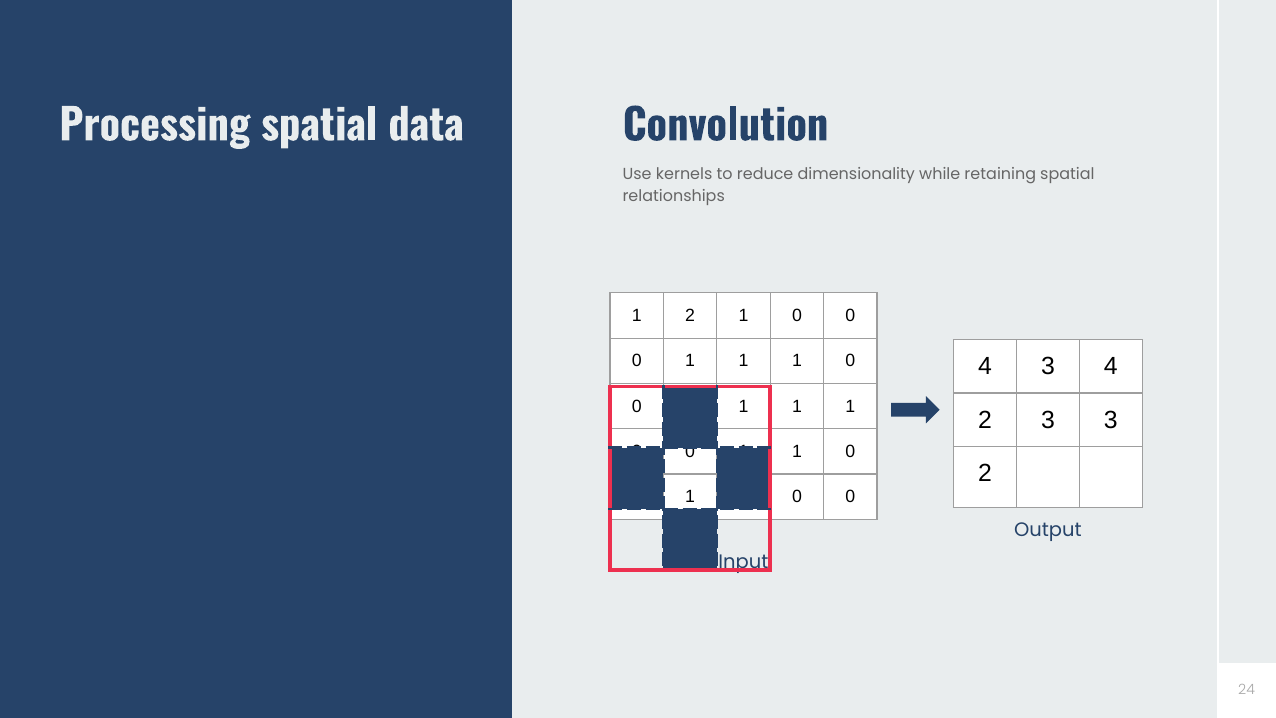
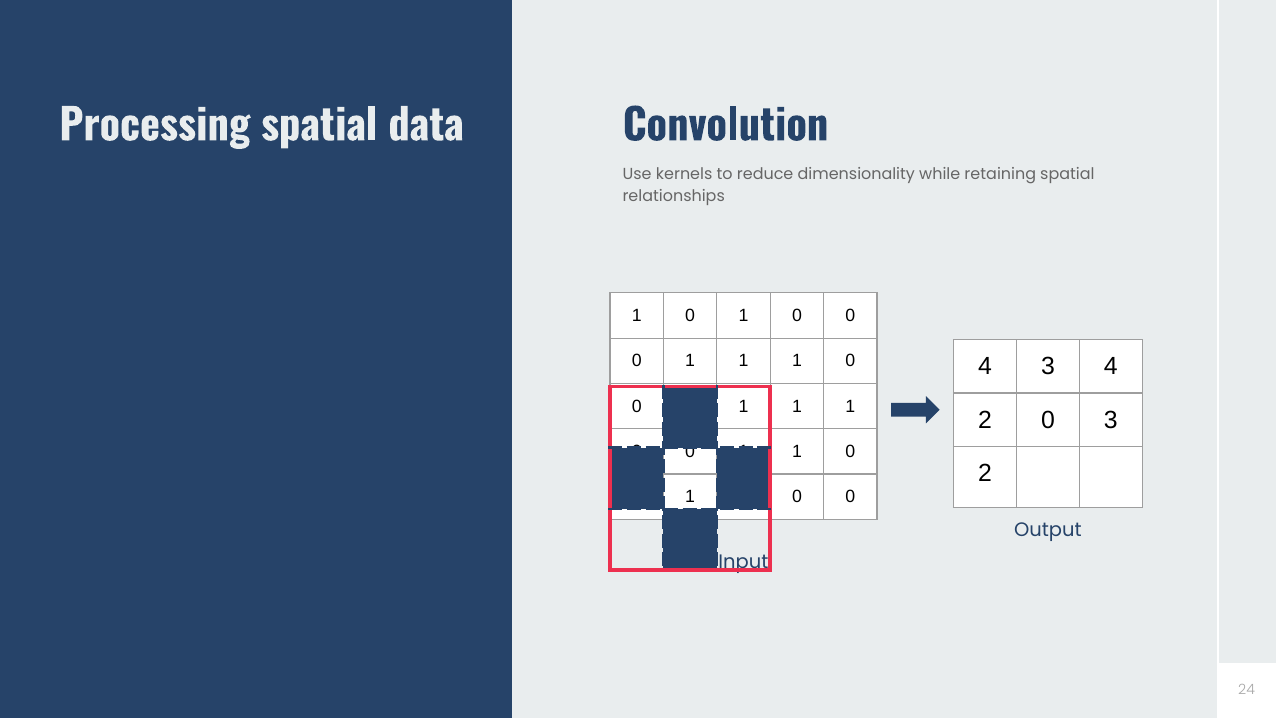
2: 2 -> 0 (690, 316)
2 3: 3 -> 0 (1048, 420)
